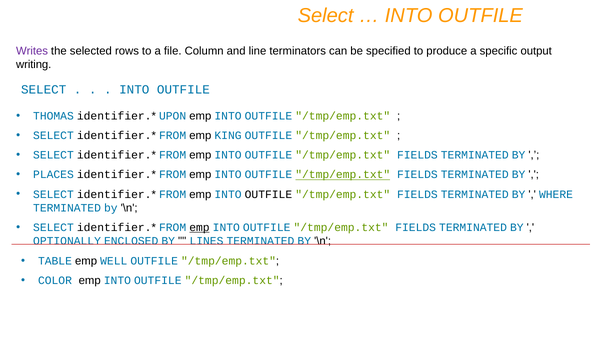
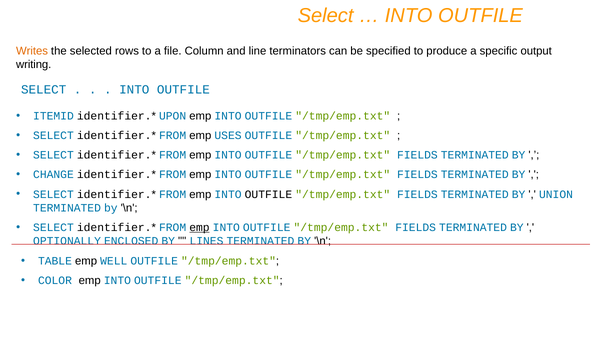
Writes colour: purple -> orange (32, 51)
THOMAS: THOMAS -> ITEMID (53, 116)
KING: KING -> USES (228, 136)
PLACES: PLACES -> CHANGE (53, 175)
/tmp/emp.txt underline: present -> none (343, 175)
WHERE: WHERE -> UNION (556, 194)
